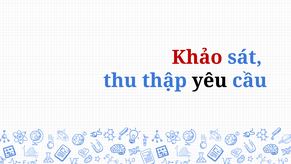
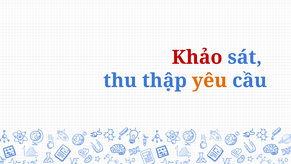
yêu colour: black -> orange (210, 81)
